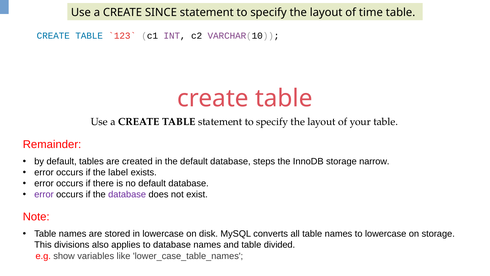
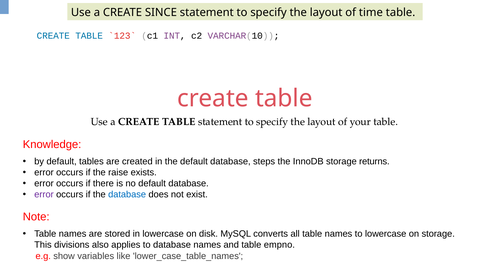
Remainder: Remainder -> Knowledge (52, 144)
narrow: narrow -> returns (374, 161)
label: label -> raise (118, 172)
database colour: purple -> blue (127, 194)
divided: divided -> empno (279, 245)
